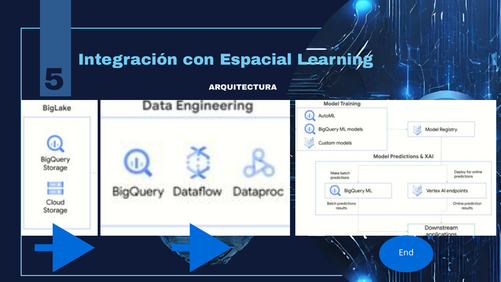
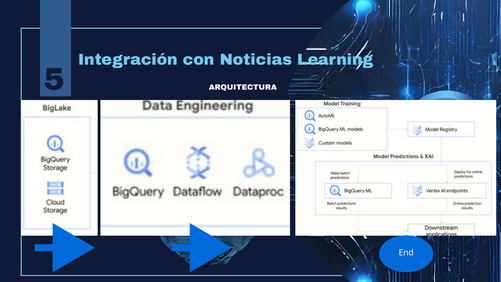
Espacial: Espacial -> Noticias (256, 60)
